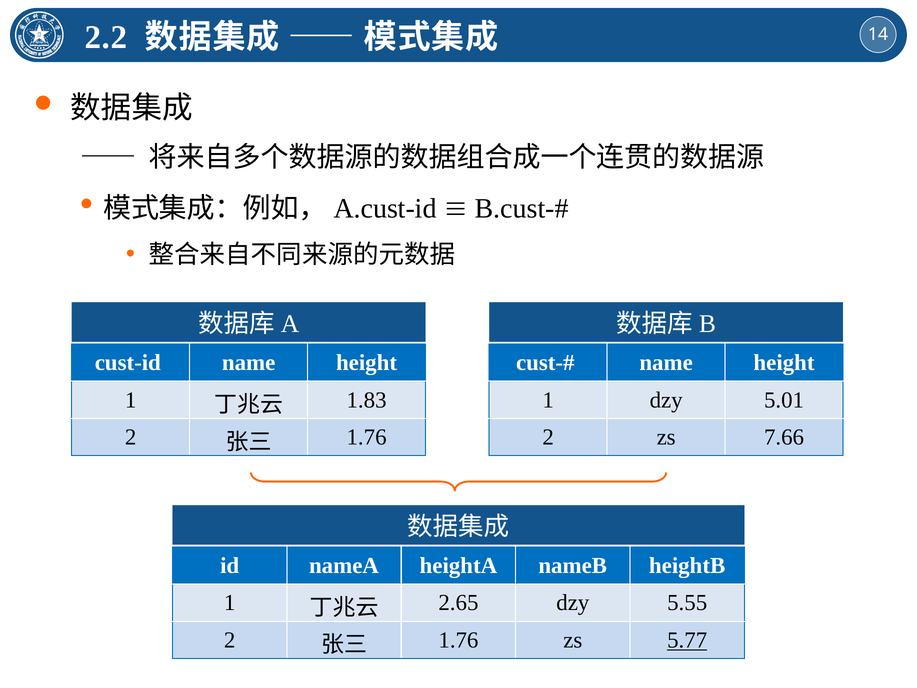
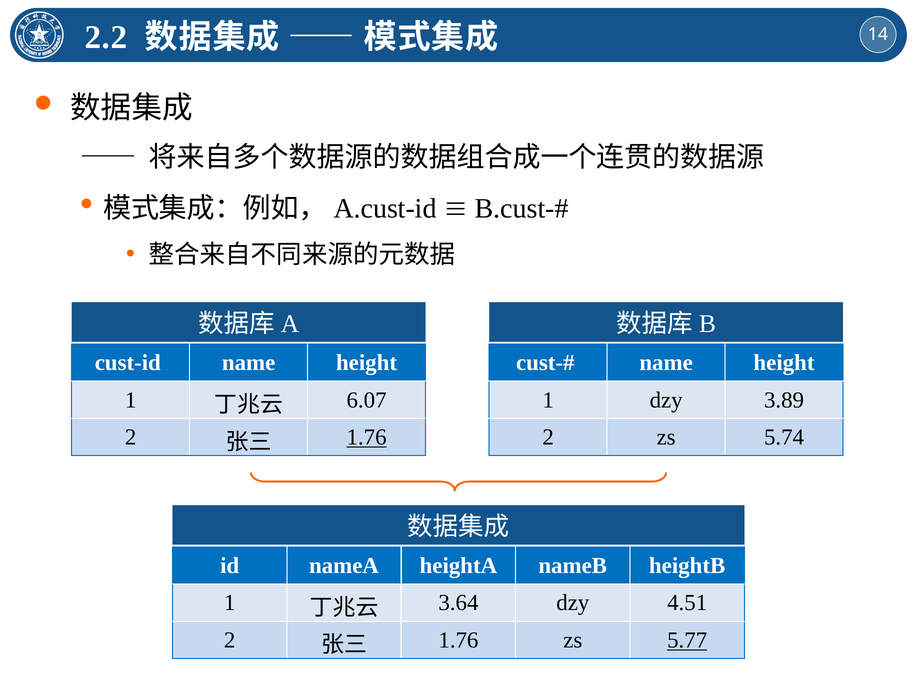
1.83: 1.83 -> 6.07 (367, 400)
5.01: 5.01 -> 3.89 (784, 400)
1.76 underline: none -> present (367, 437)
7.66: 7.66 -> 5.74 (784, 437)
2.65: 2.65 -> 3.64 (458, 603)
5.55: 5.55 -> 4.51 (687, 603)
